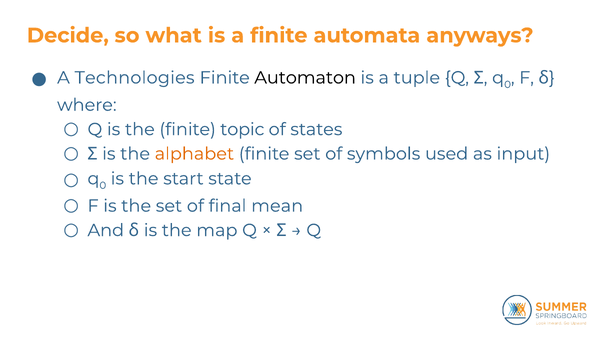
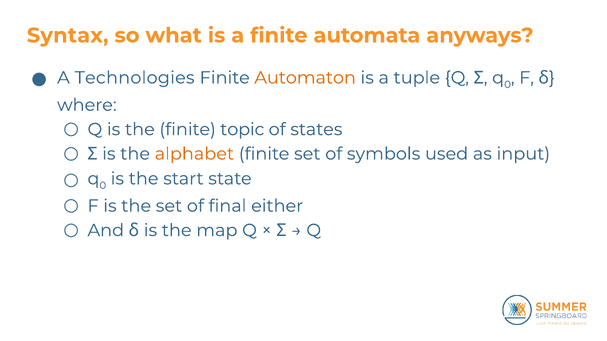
Decide: Decide -> Syntax (68, 36)
Automaton colour: black -> orange (305, 78)
mean: mean -> either (277, 206)
